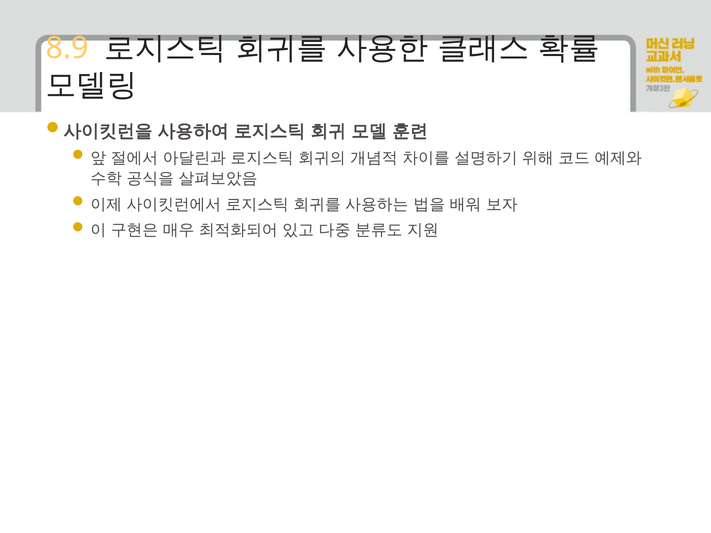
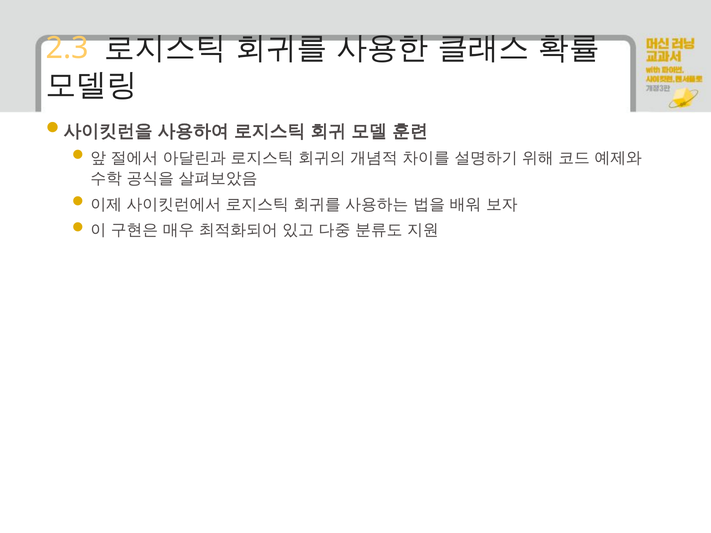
8.9: 8.9 -> 2.3 (67, 48)
